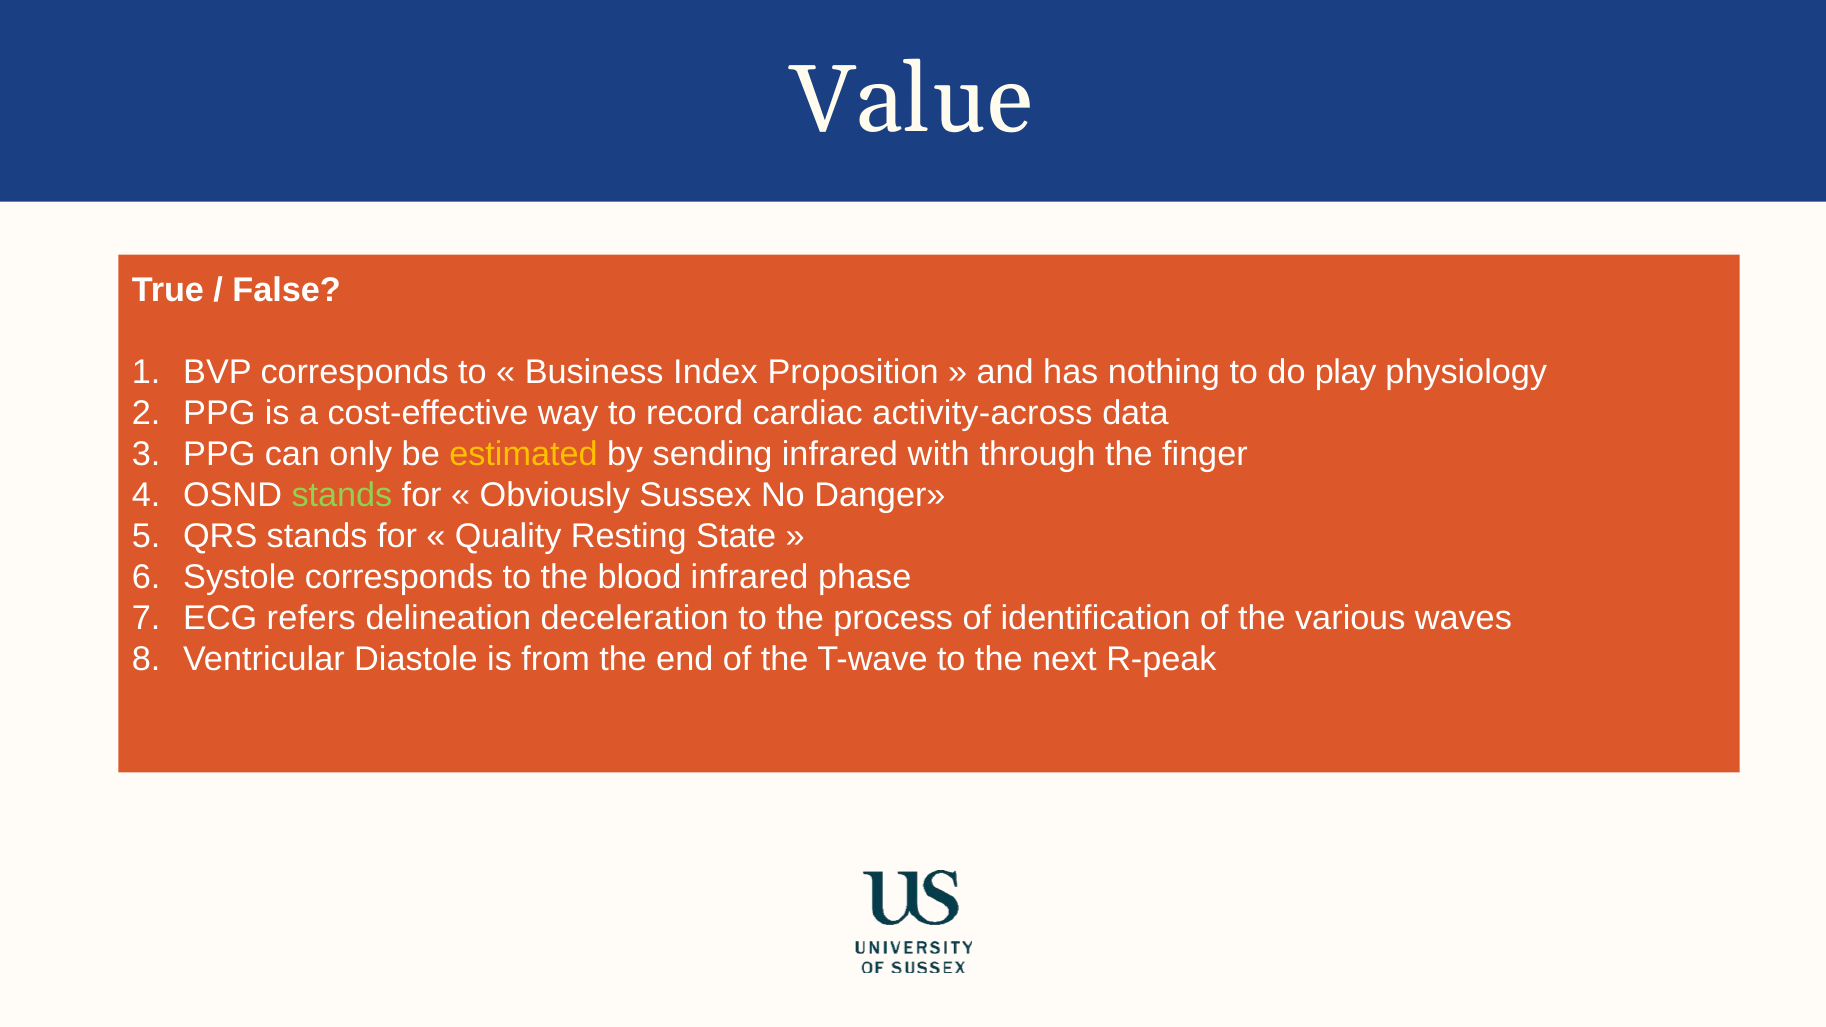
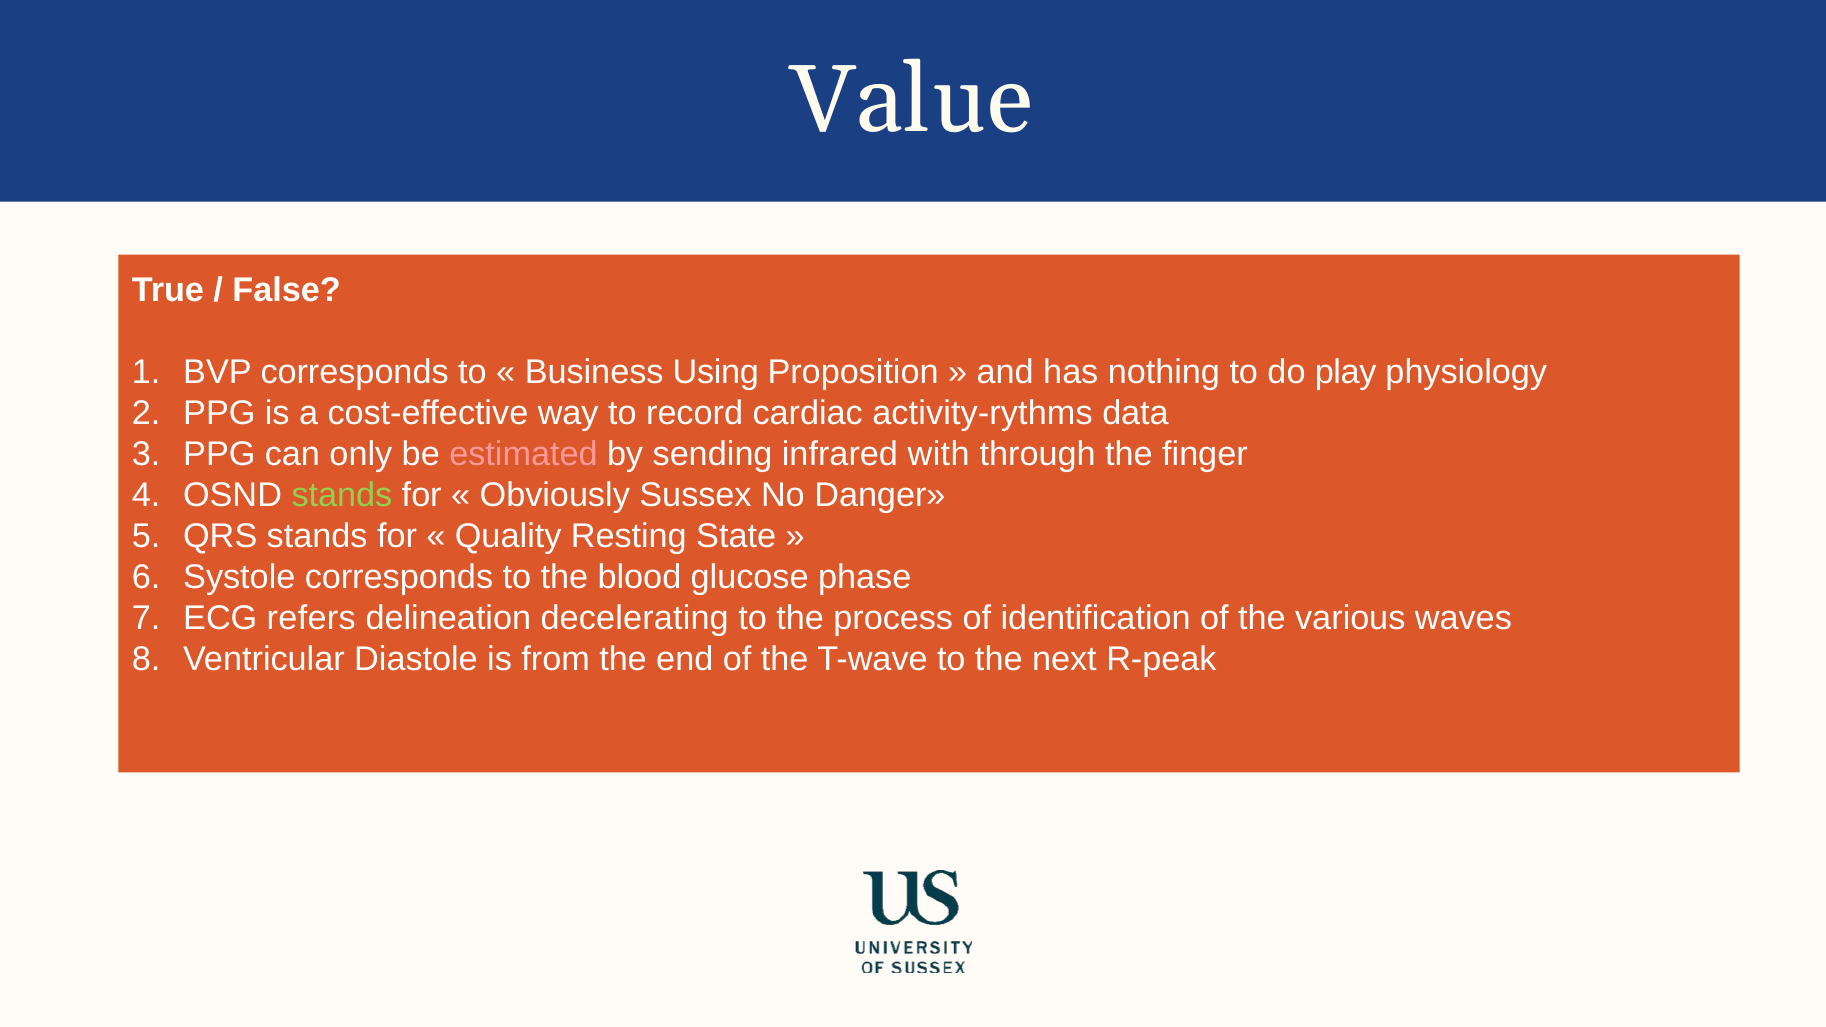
Index: Index -> Using (716, 372)
activity-across: activity-across -> activity-rythms (983, 413)
estimated colour: yellow -> pink (523, 454)
blood infrared: infrared -> glucose (750, 578)
deceleration: deceleration -> decelerating (635, 619)
